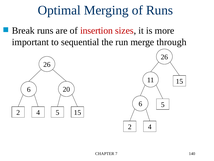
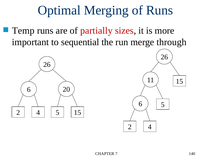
Break: Break -> Temp (23, 31)
insertion: insertion -> partially (96, 31)
